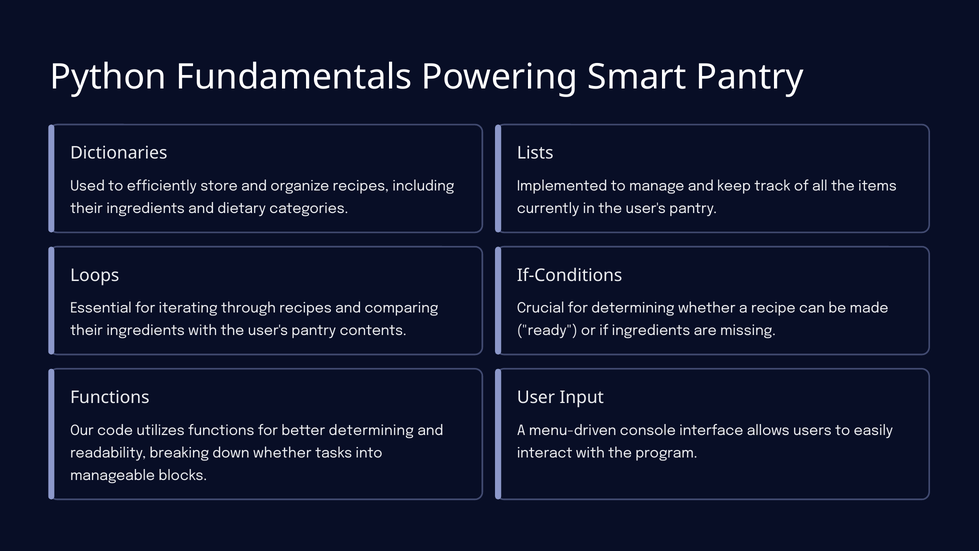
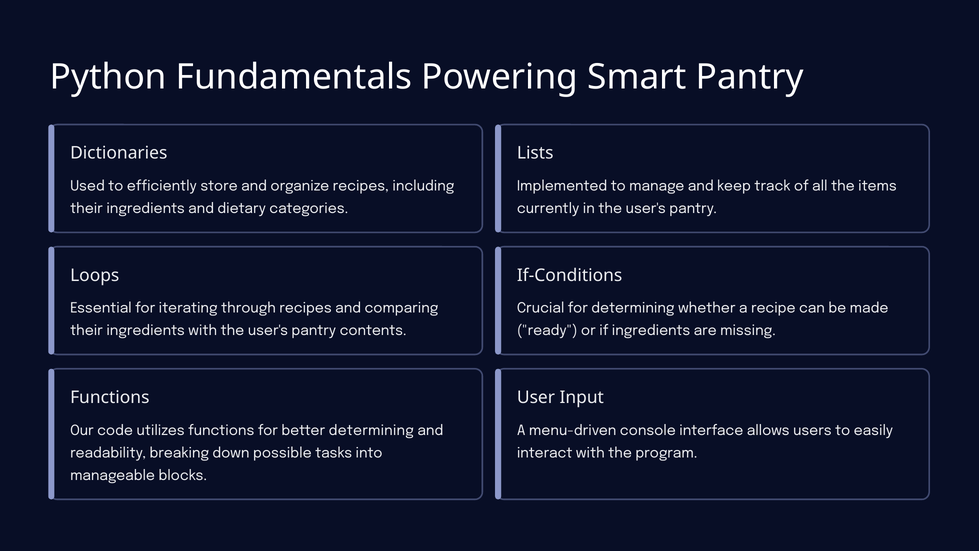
down whether: whether -> possible (282, 453)
